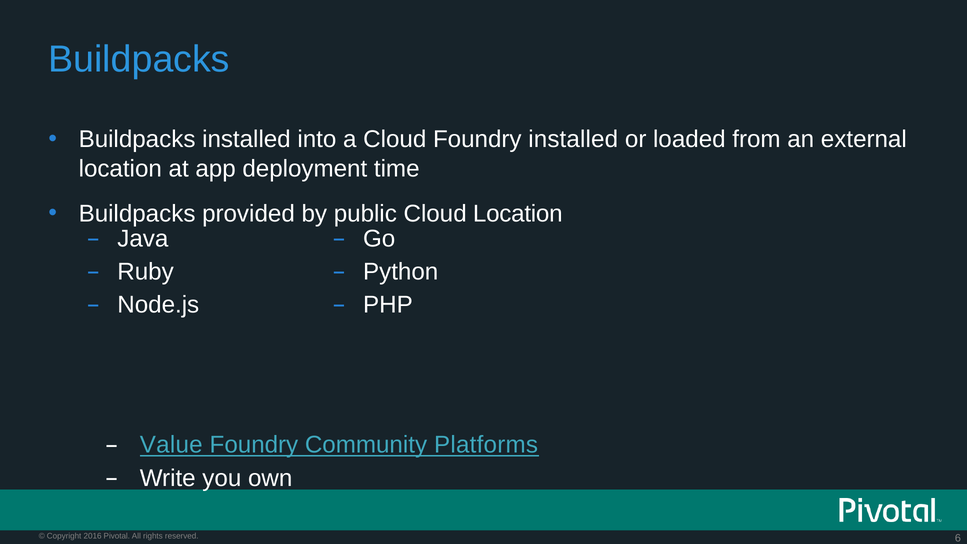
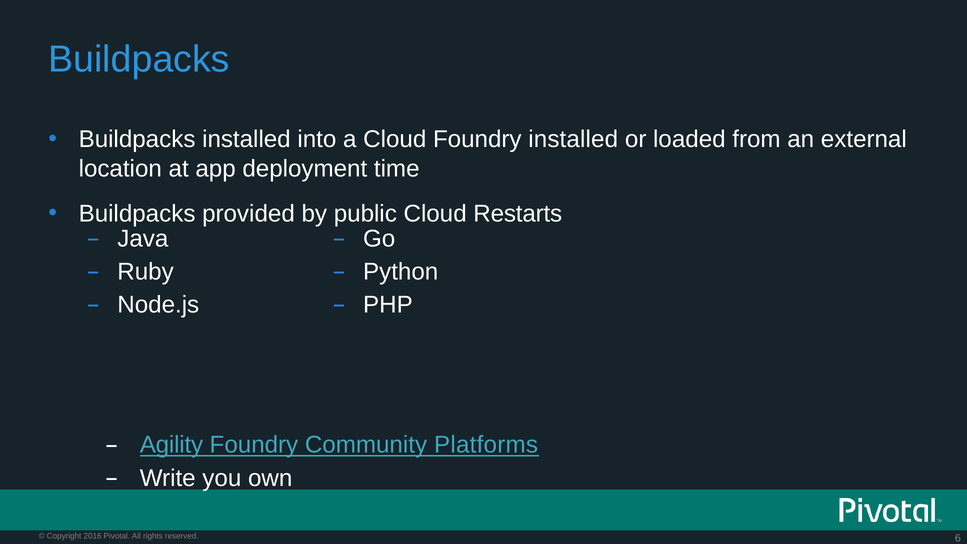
Cloud Location: Location -> Restarts (518, 214)
Value: Value -> Agility (171, 445)
